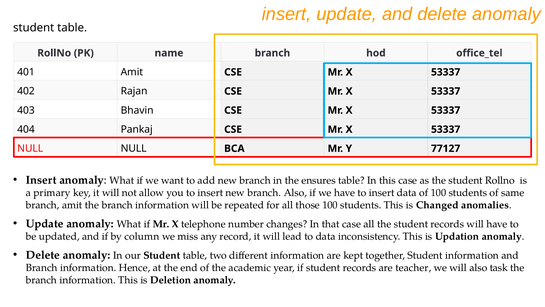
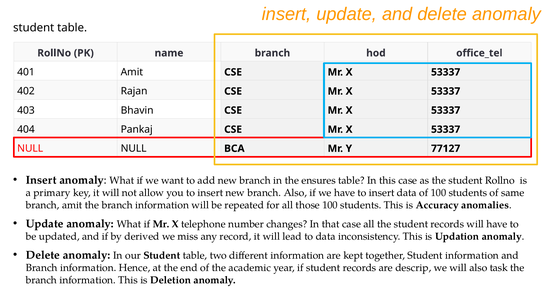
Changed: Changed -> Accuracy (437, 205)
column: column -> derived (142, 236)
teacher: teacher -> descrip (413, 268)
